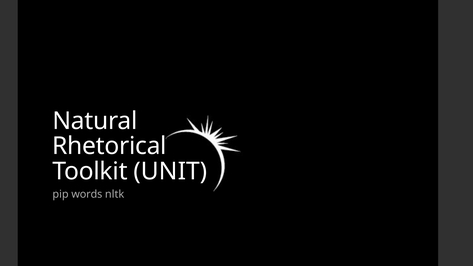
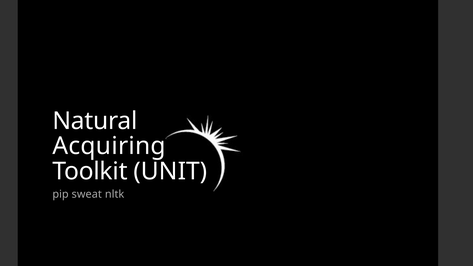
Rhetorical: Rhetorical -> Acquiring (109, 146)
words: words -> sweat (87, 194)
